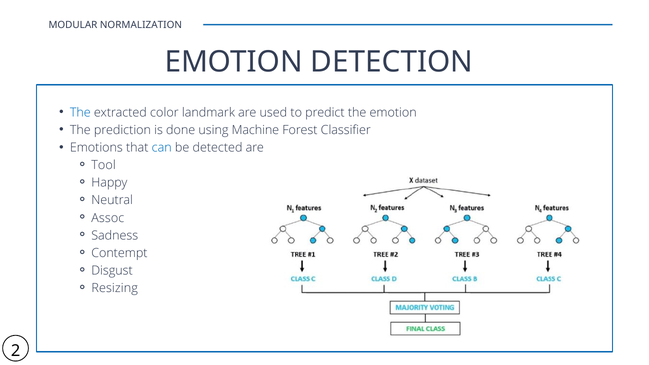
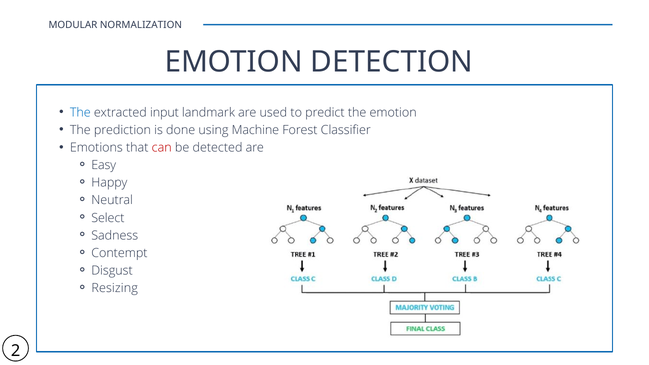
color: color -> input (164, 112)
can colour: blue -> red (162, 148)
Tool: Tool -> Easy (104, 165)
Assoc: Assoc -> Select (108, 218)
